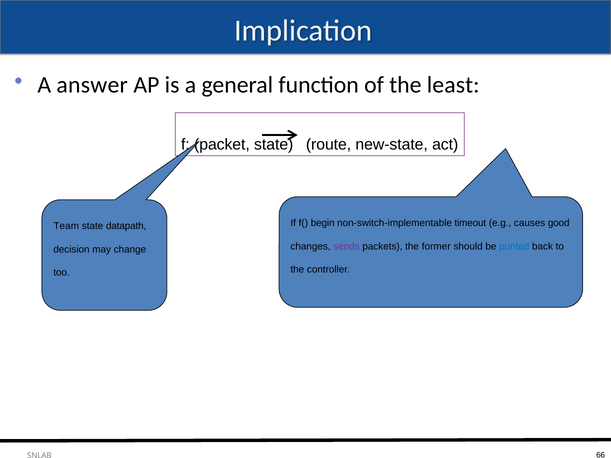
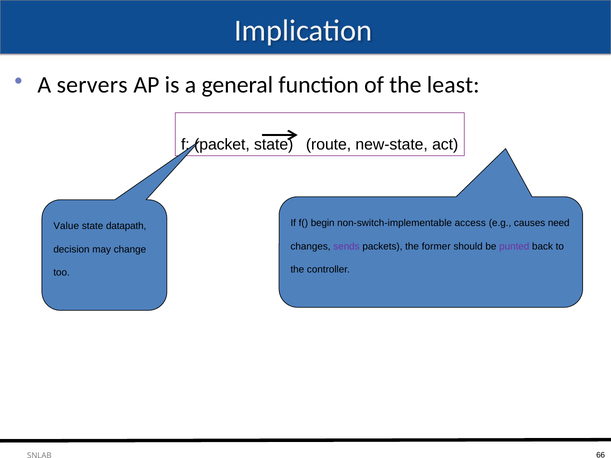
answer: answer -> servers (92, 85)
timeout: timeout -> access (470, 223)
good: good -> need (559, 223)
Team: Team -> Value (66, 226)
punted colour: blue -> purple (514, 246)
